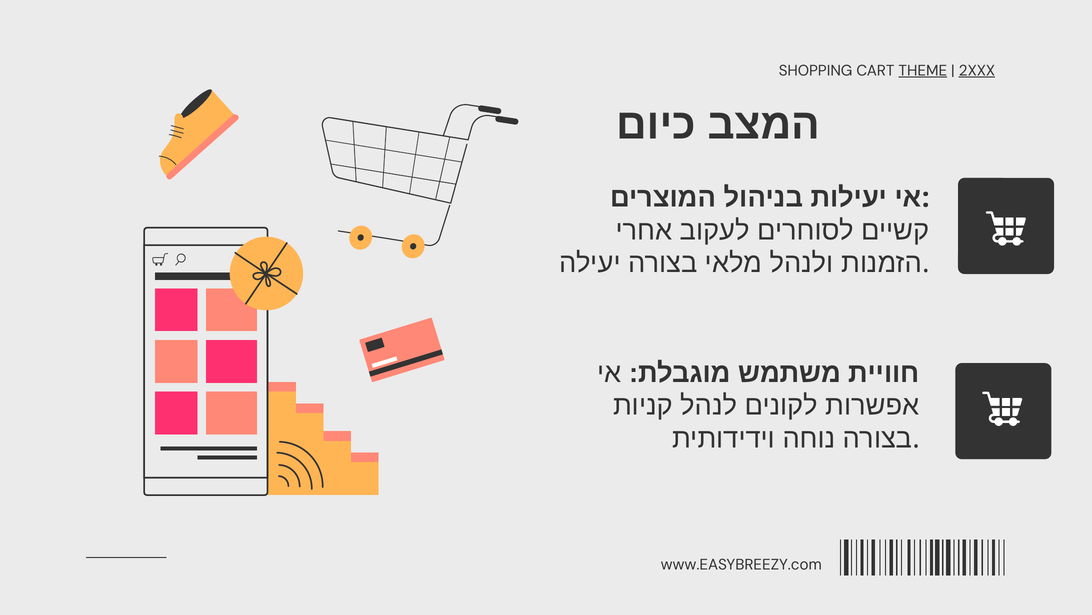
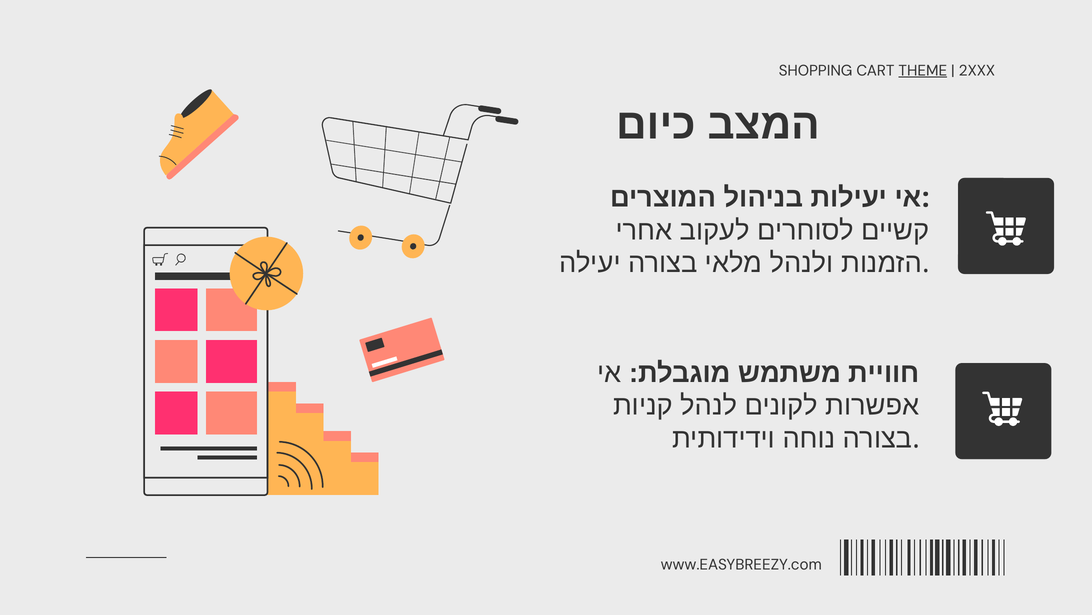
2XXX underline: present -> none (977, 70)
